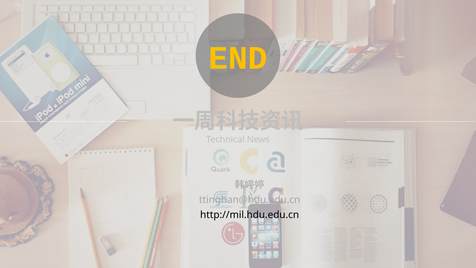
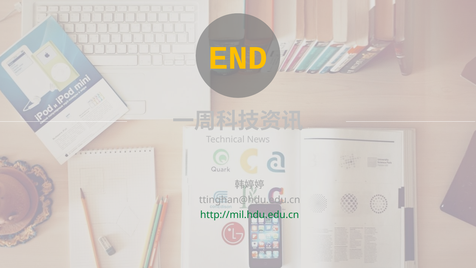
http://mil.hdu.edu.cn colour: black -> green (250, 215)
